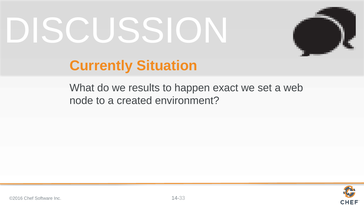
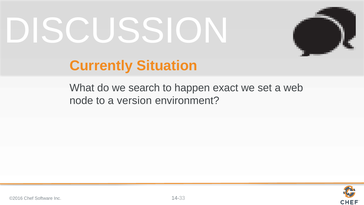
results: results -> search (144, 88)
created: created -> version (134, 100)
